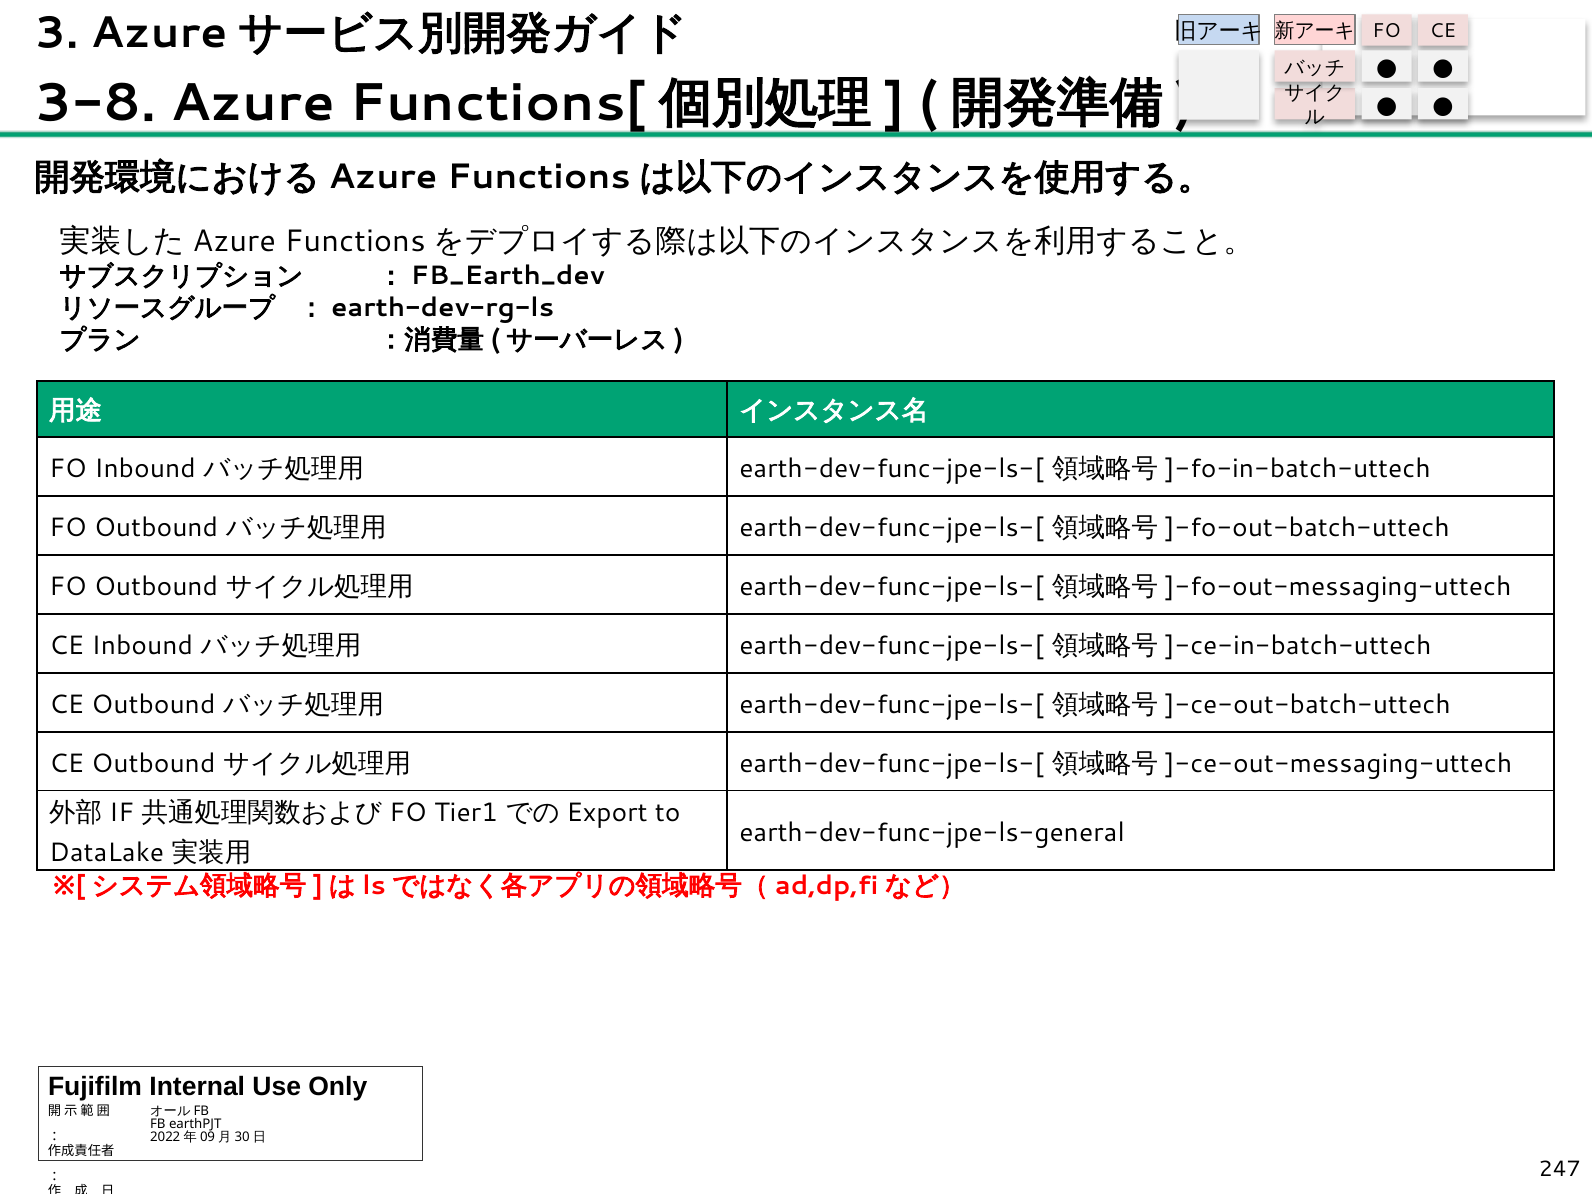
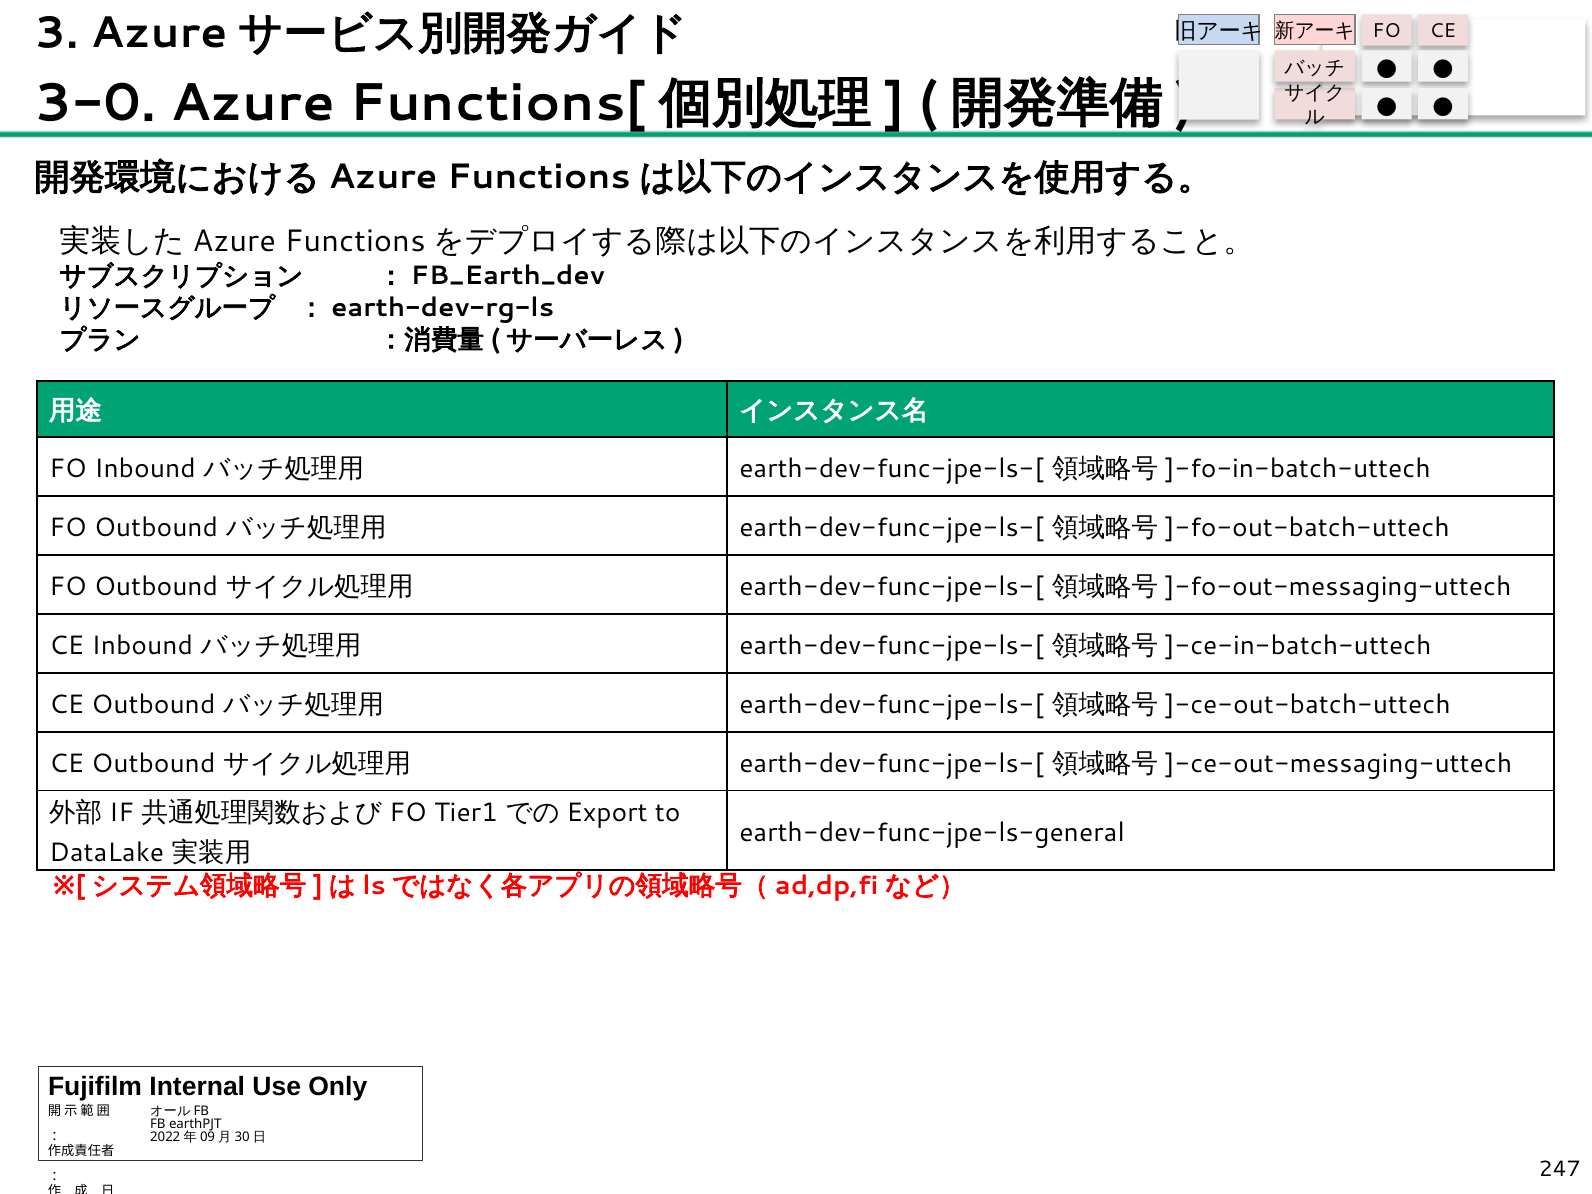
3-8: 3-8 -> 3-0 (95, 103)
